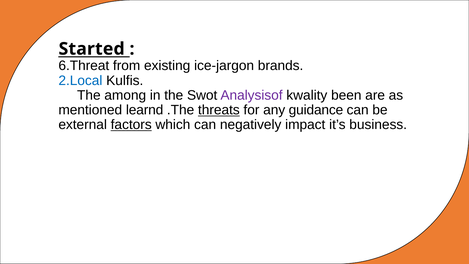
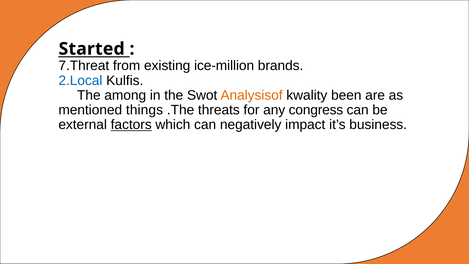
6.Threat: 6.Threat -> 7.Threat (84, 66)
ice-jargon: ice-jargon -> ice-million (224, 66)
Analysisof colour: purple -> orange (252, 95)
learnd: learnd -> things (144, 110)
threats underline: present -> none (219, 110)
guidance: guidance -> congress (316, 110)
